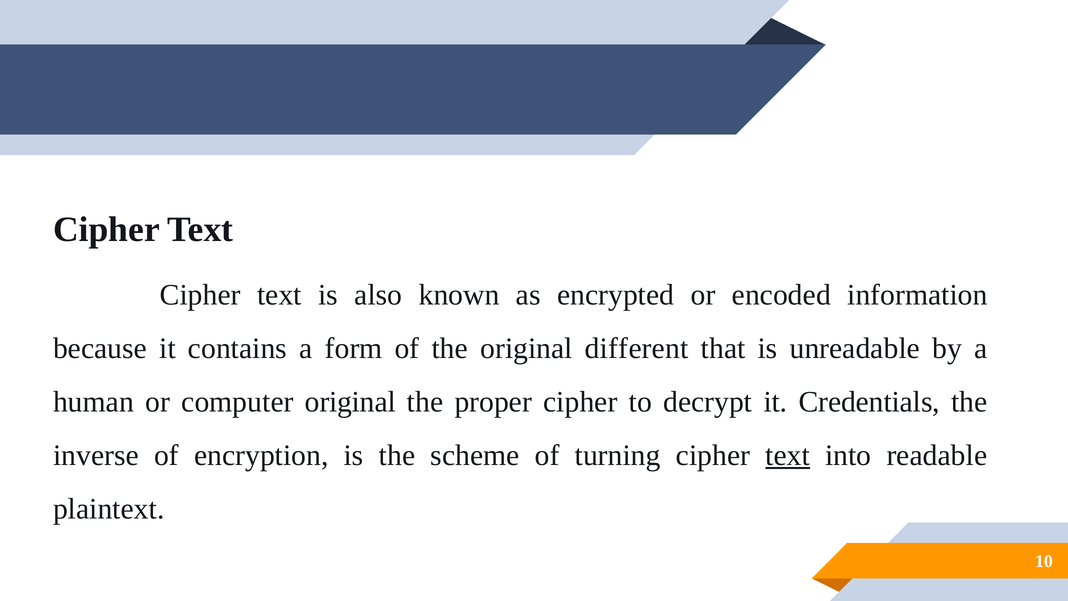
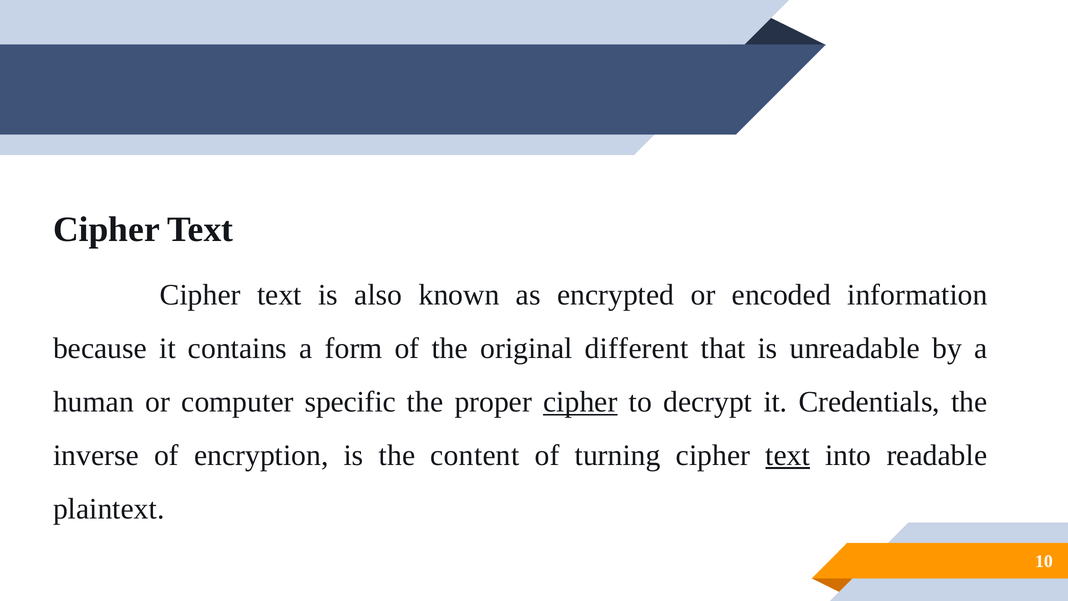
computer original: original -> specific (350, 402)
cipher underline: none -> present (580, 402)
scheme: scheme -> content (475, 455)
